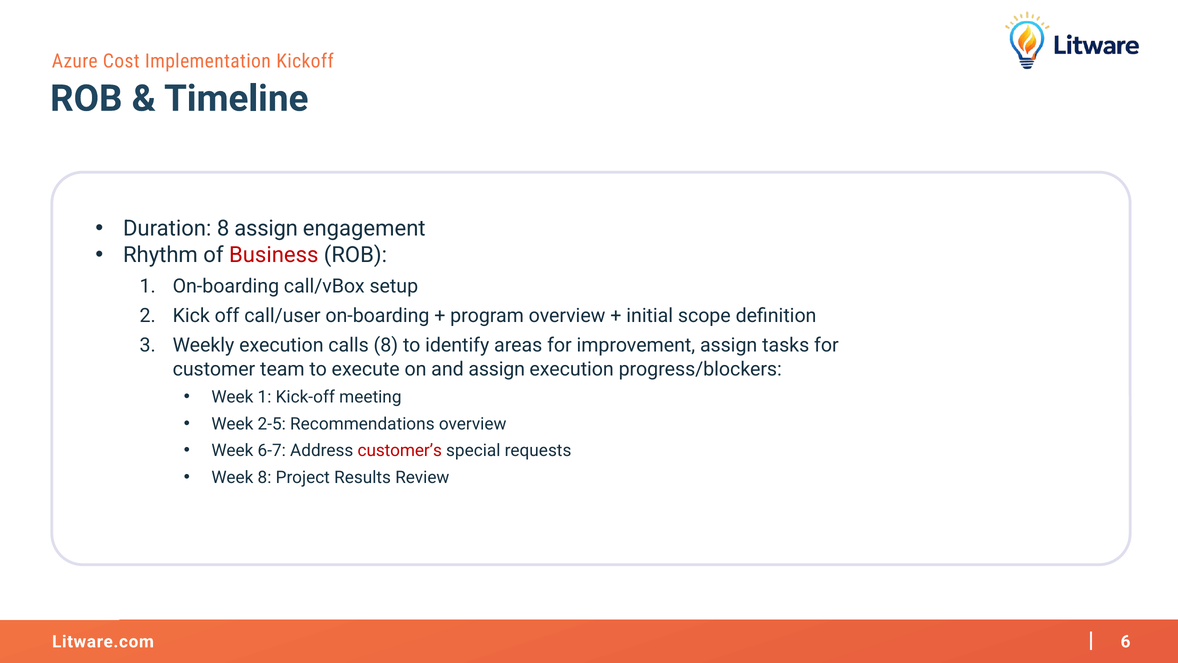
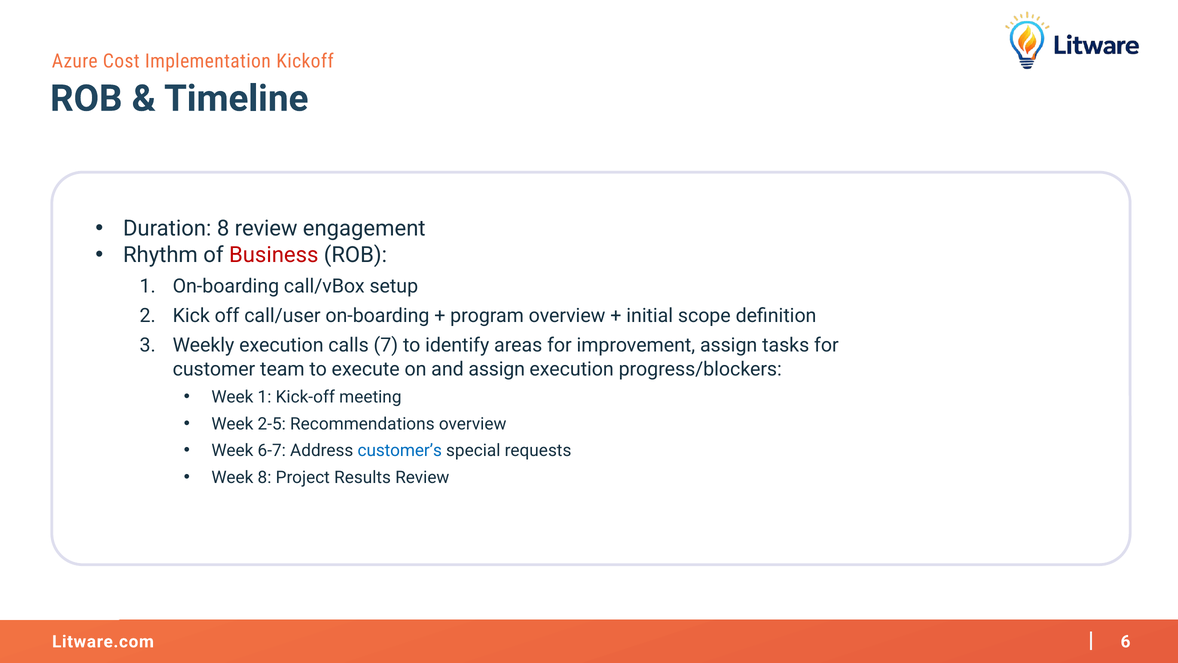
8 assign: assign -> review (266, 229)
calls 8: 8 -> 7 (386, 345)
customer’s colour: red -> blue (400, 450)
